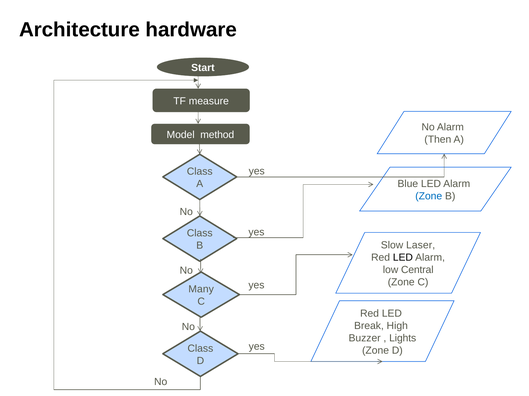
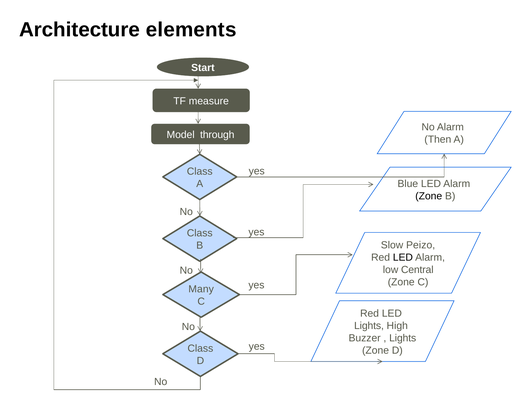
hardware: hardware -> elements (191, 30)
method: method -> through (217, 135)
Zone colour: blue -> black (429, 196)
Laser: Laser -> Peizo (421, 246)
Break: Break -> Lights (369, 326)
